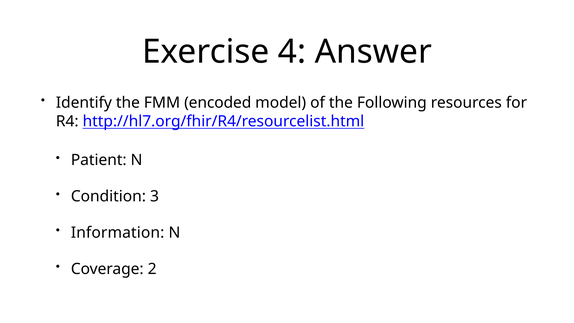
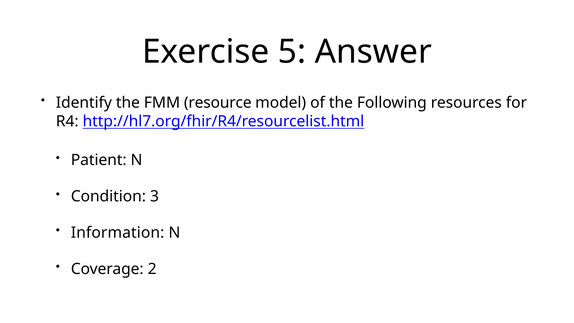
4: 4 -> 5 (292, 52)
encoded: encoded -> resource (218, 103)
